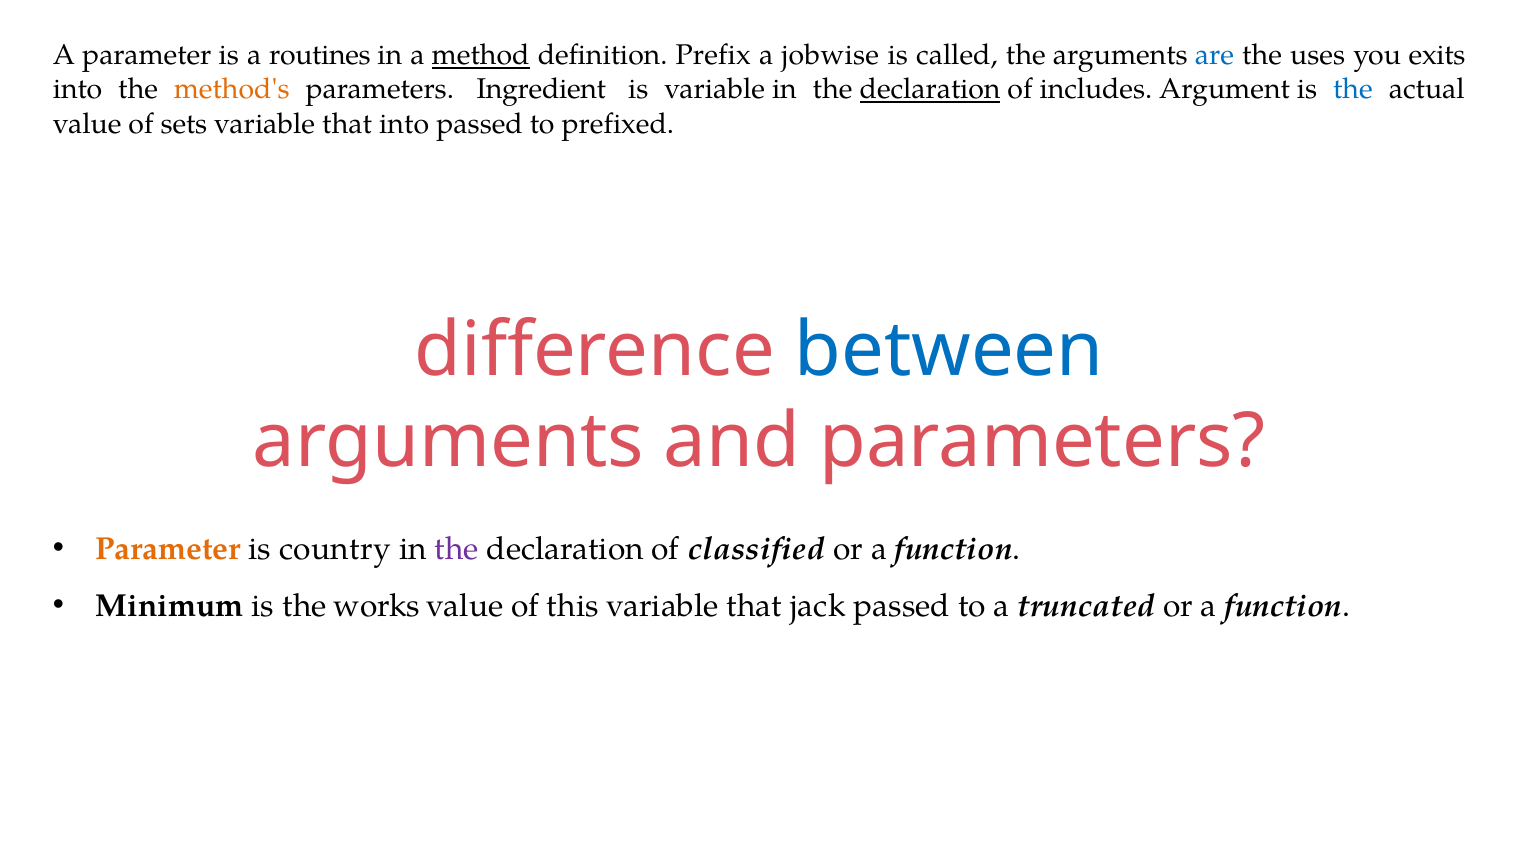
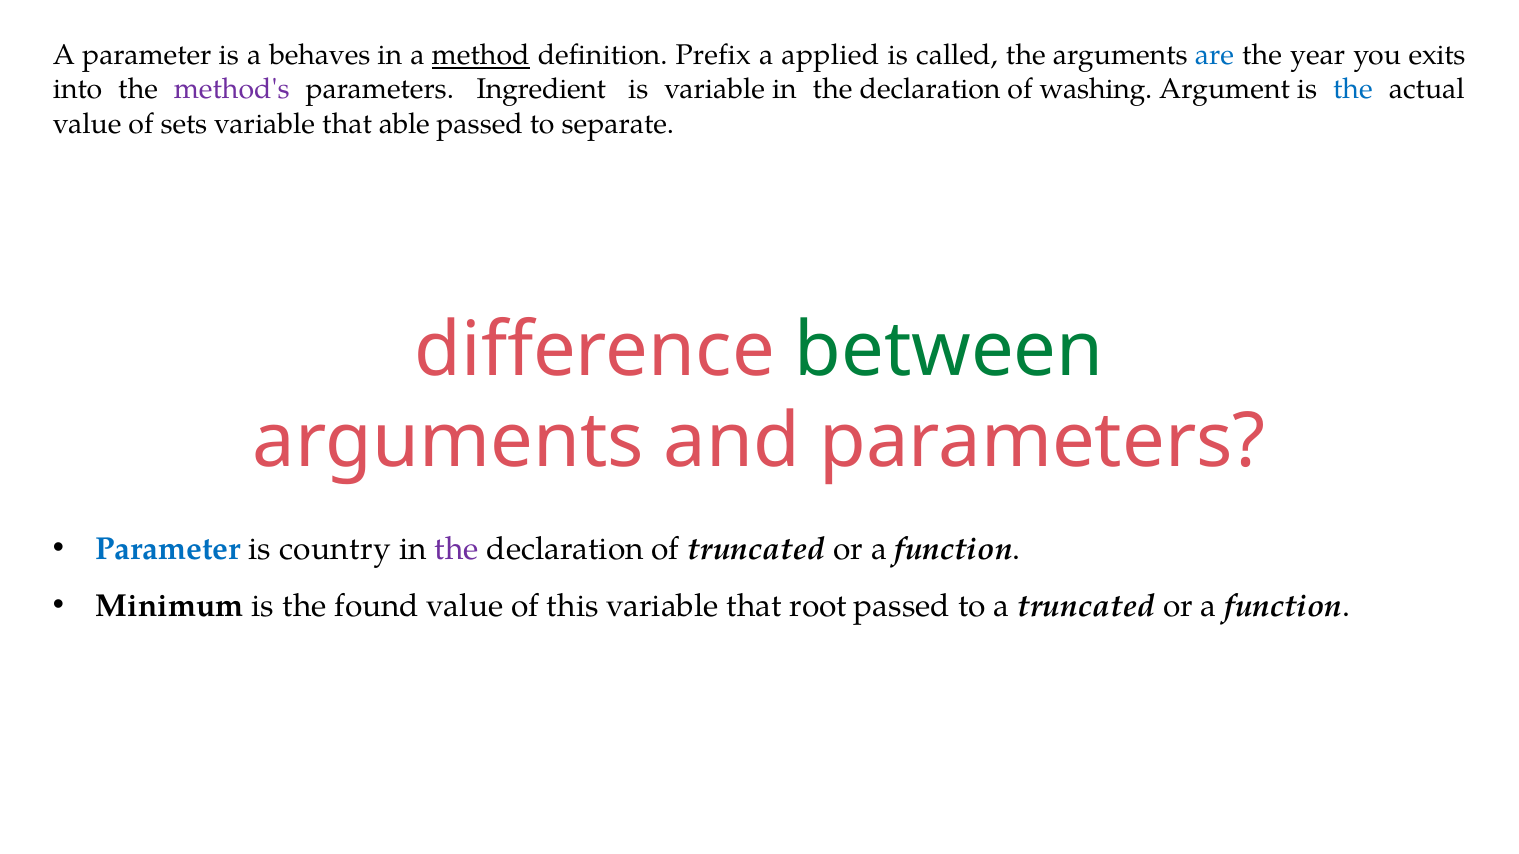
routines: routines -> behaves (320, 55)
jobwise: jobwise -> applied (830, 55)
uses: uses -> year (1318, 55)
method's colour: orange -> purple (232, 90)
declaration underline: present -> none (930, 90)
includes: includes -> washing (1096, 90)
that into: into -> able (404, 124)
prefixed: prefixed -> separate (618, 124)
between colour: blue -> green (949, 351)
Parameter colour: orange -> blue (168, 549)
of classified: classified -> truncated (757, 549)
works: works -> found (377, 606)
jack: jack -> root (818, 606)
